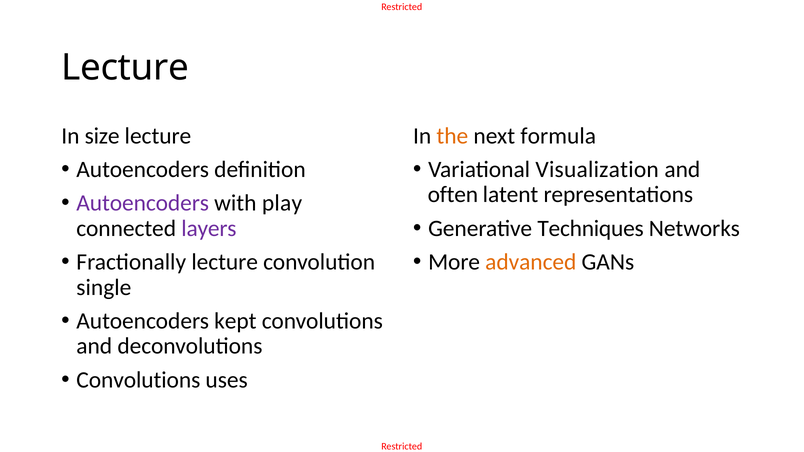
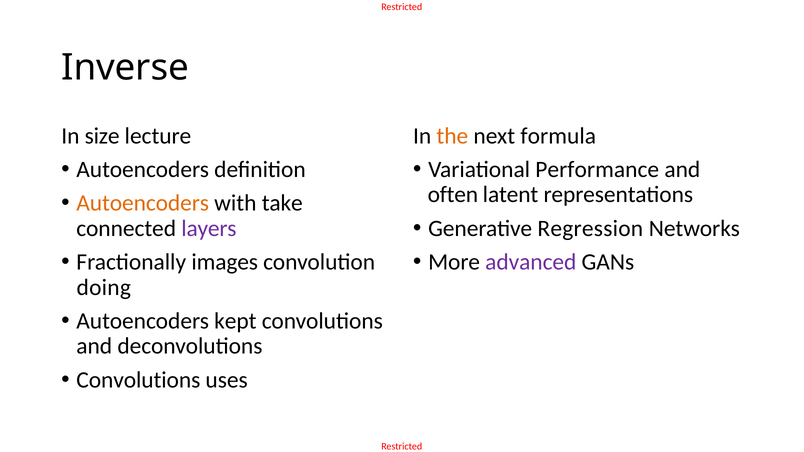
Lecture: Lecture -> Inverse (125, 68)
Visualization: Visualization -> Performance (597, 170)
Autoencoders colour: purple -> orange (143, 203)
play: play -> take (282, 203)
Techniques: Techniques -> Regression (590, 228)
Fractionally lecture: lecture -> images (225, 262)
advanced colour: orange -> purple (531, 262)
single: single -> doing (104, 287)
